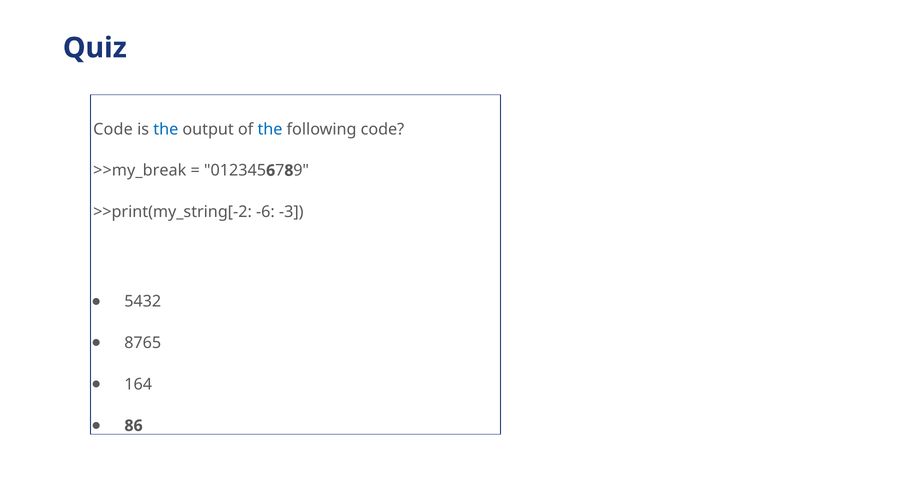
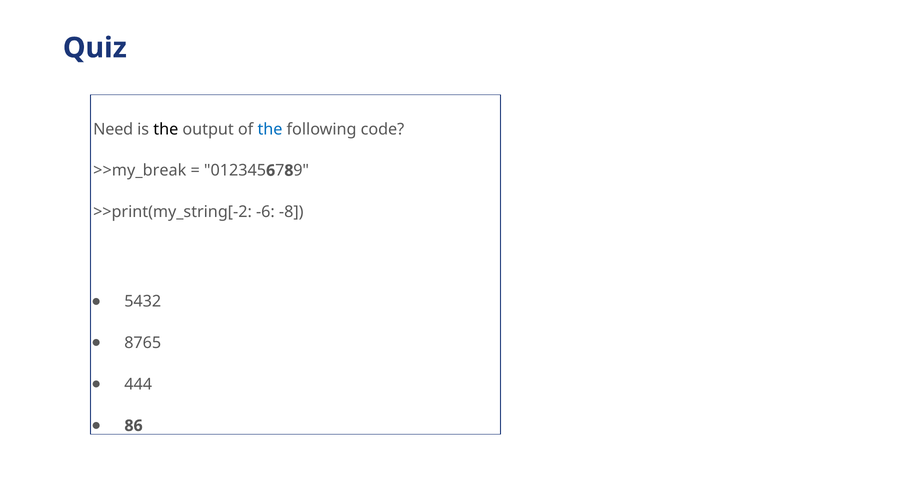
Code: Code -> Need (113, 129)
the colour: blue -> black (166, 129)
-3: -3 -> -8 (291, 212)
164: 164 -> 444 (138, 385)
